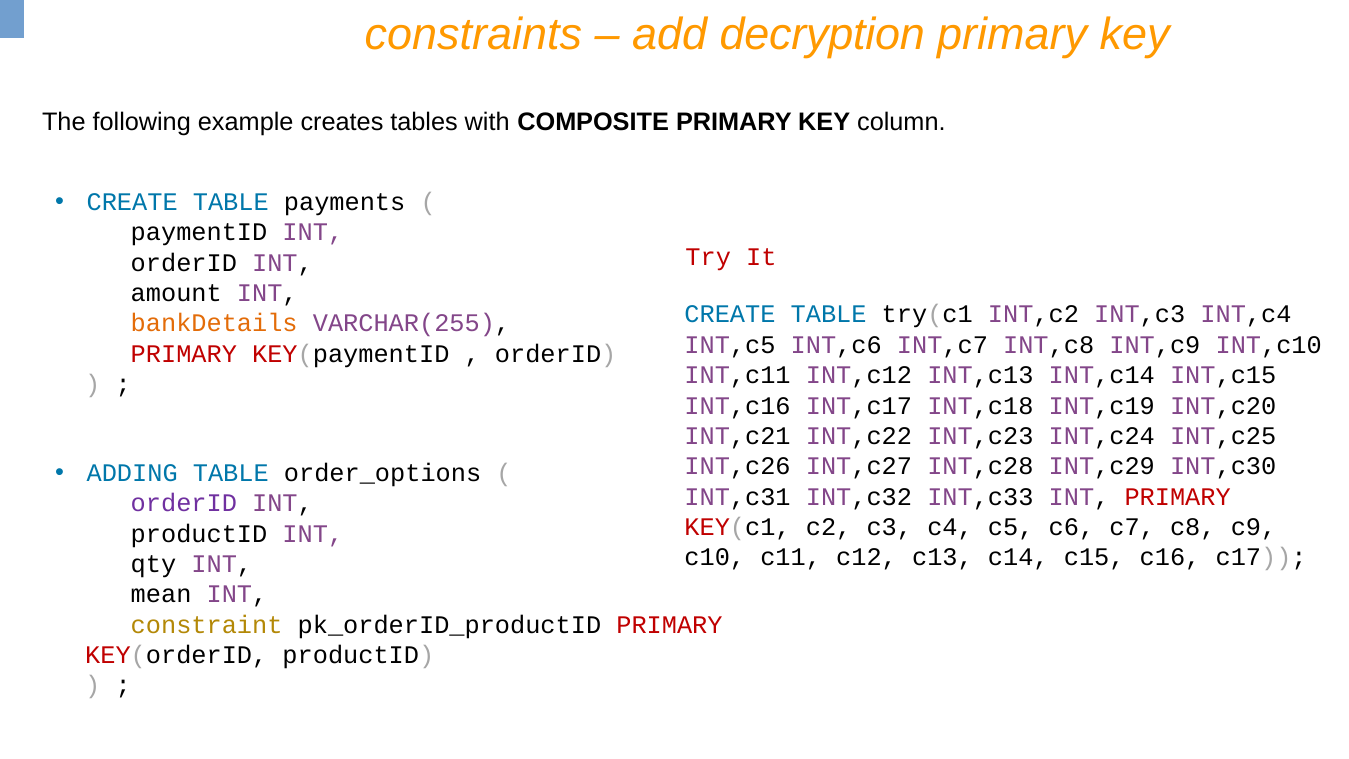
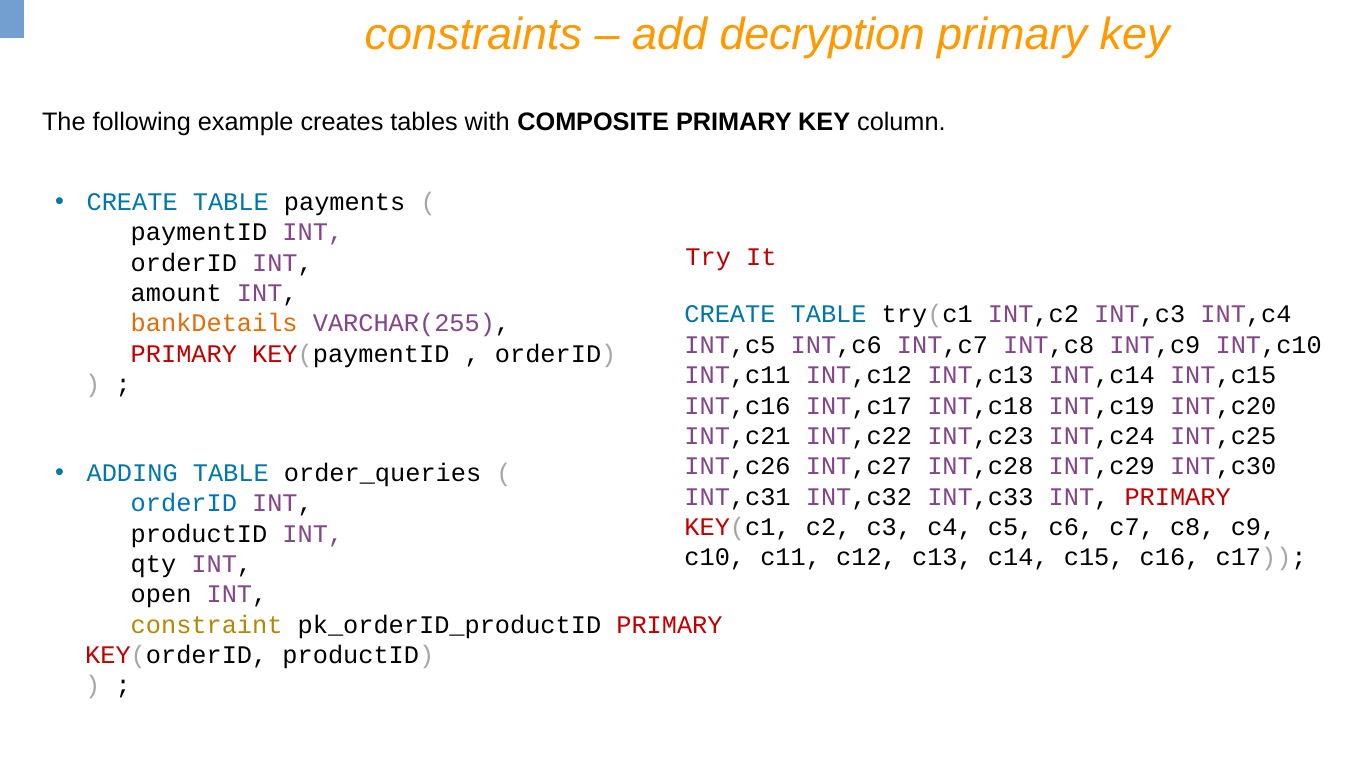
order_options: order_options -> order_queries (383, 473)
orderID colour: purple -> blue (184, 503)
mean: mean -> open (161, 594)
